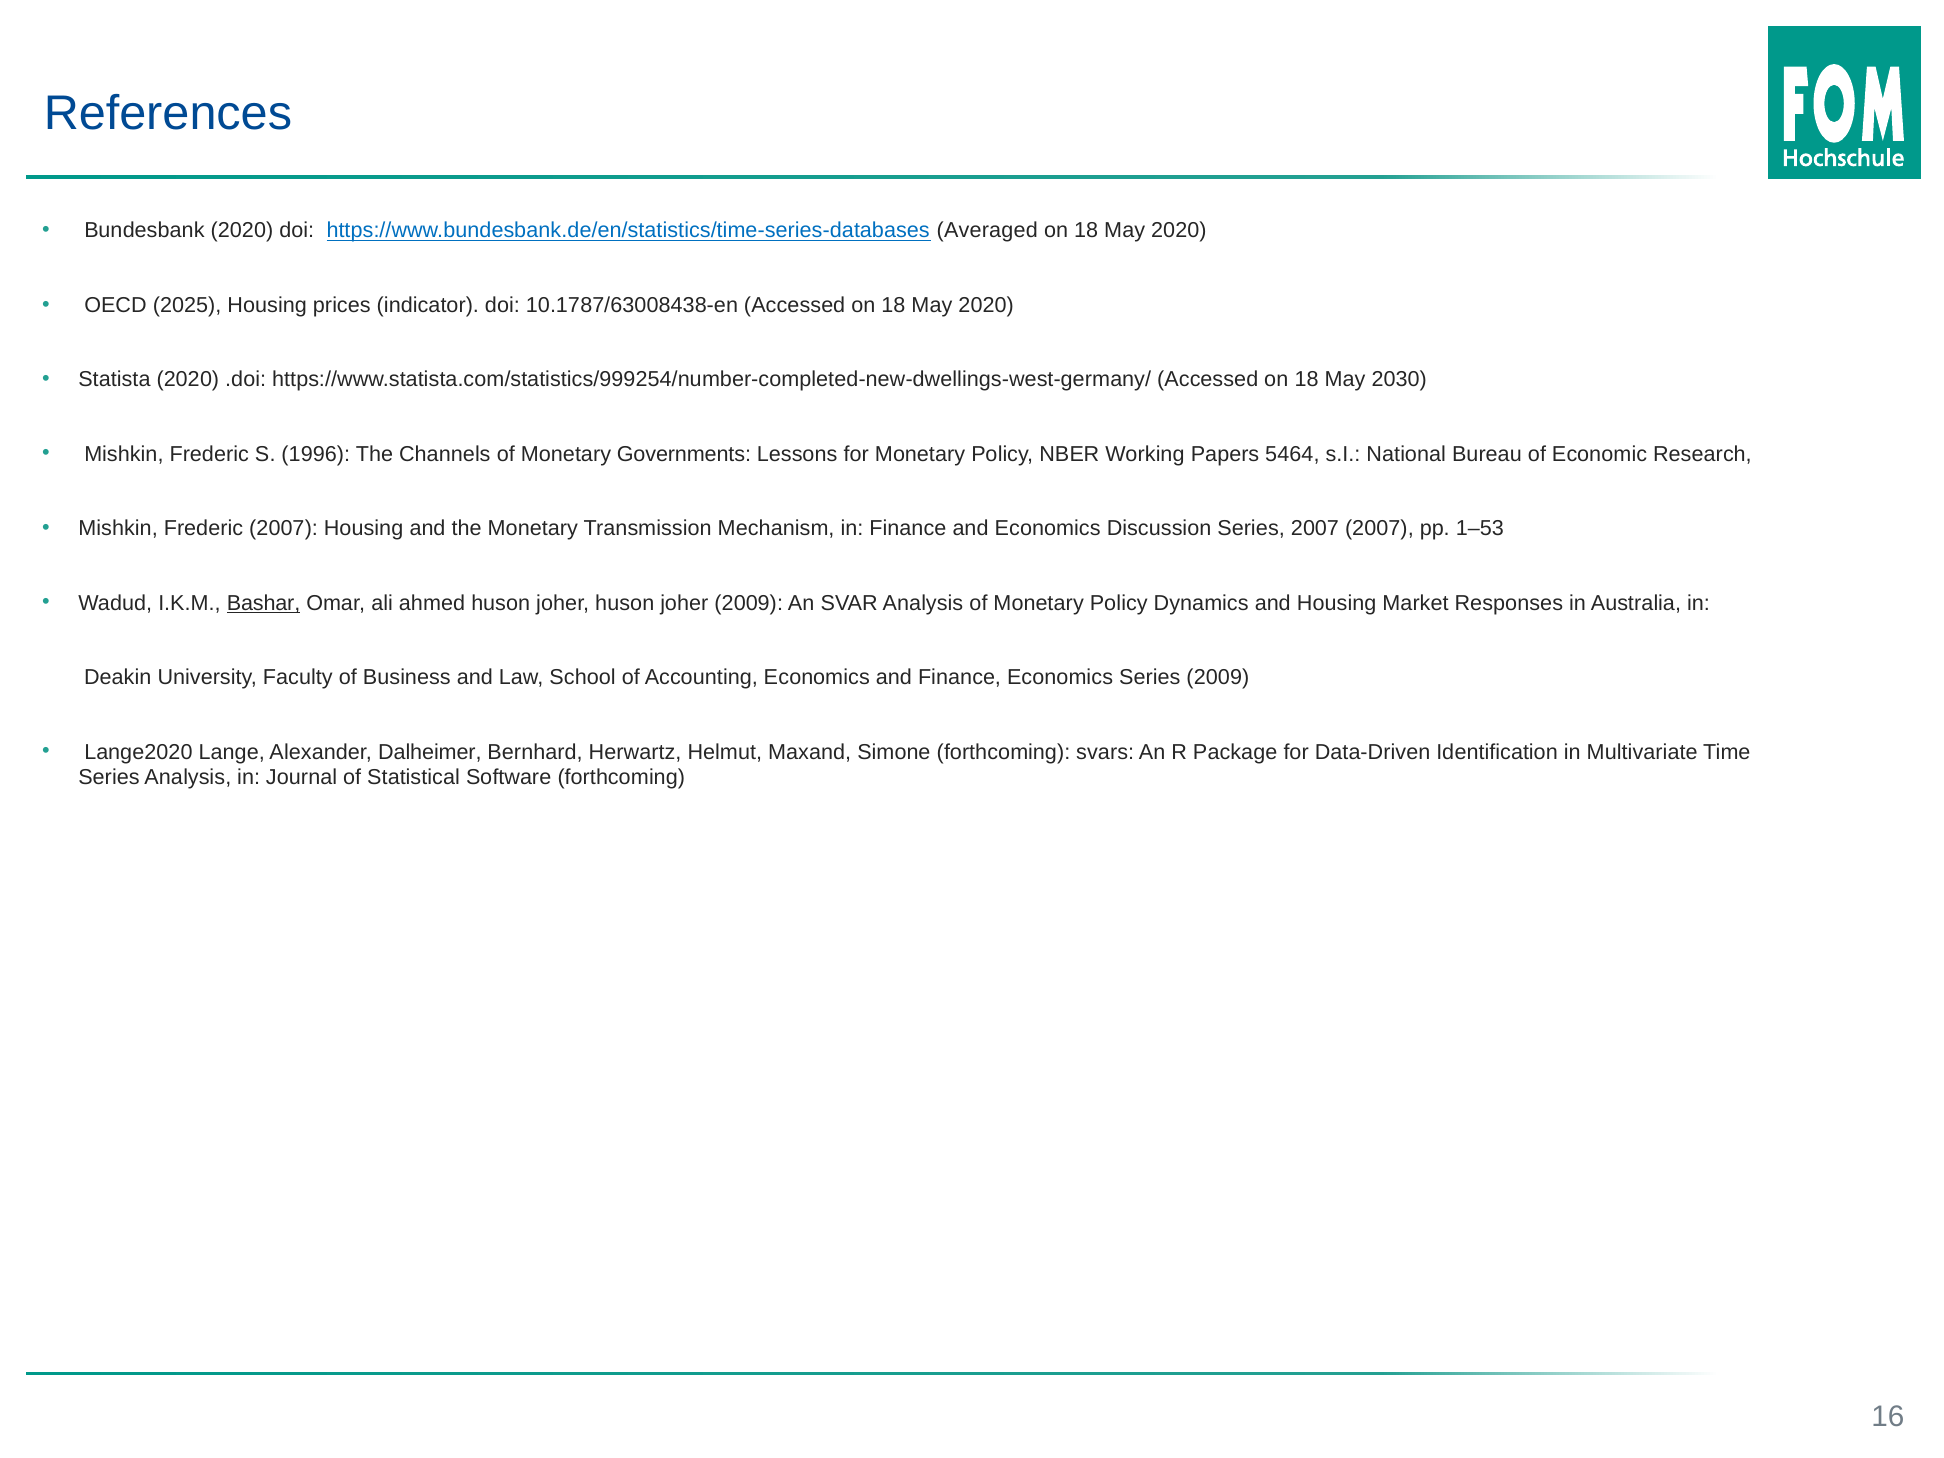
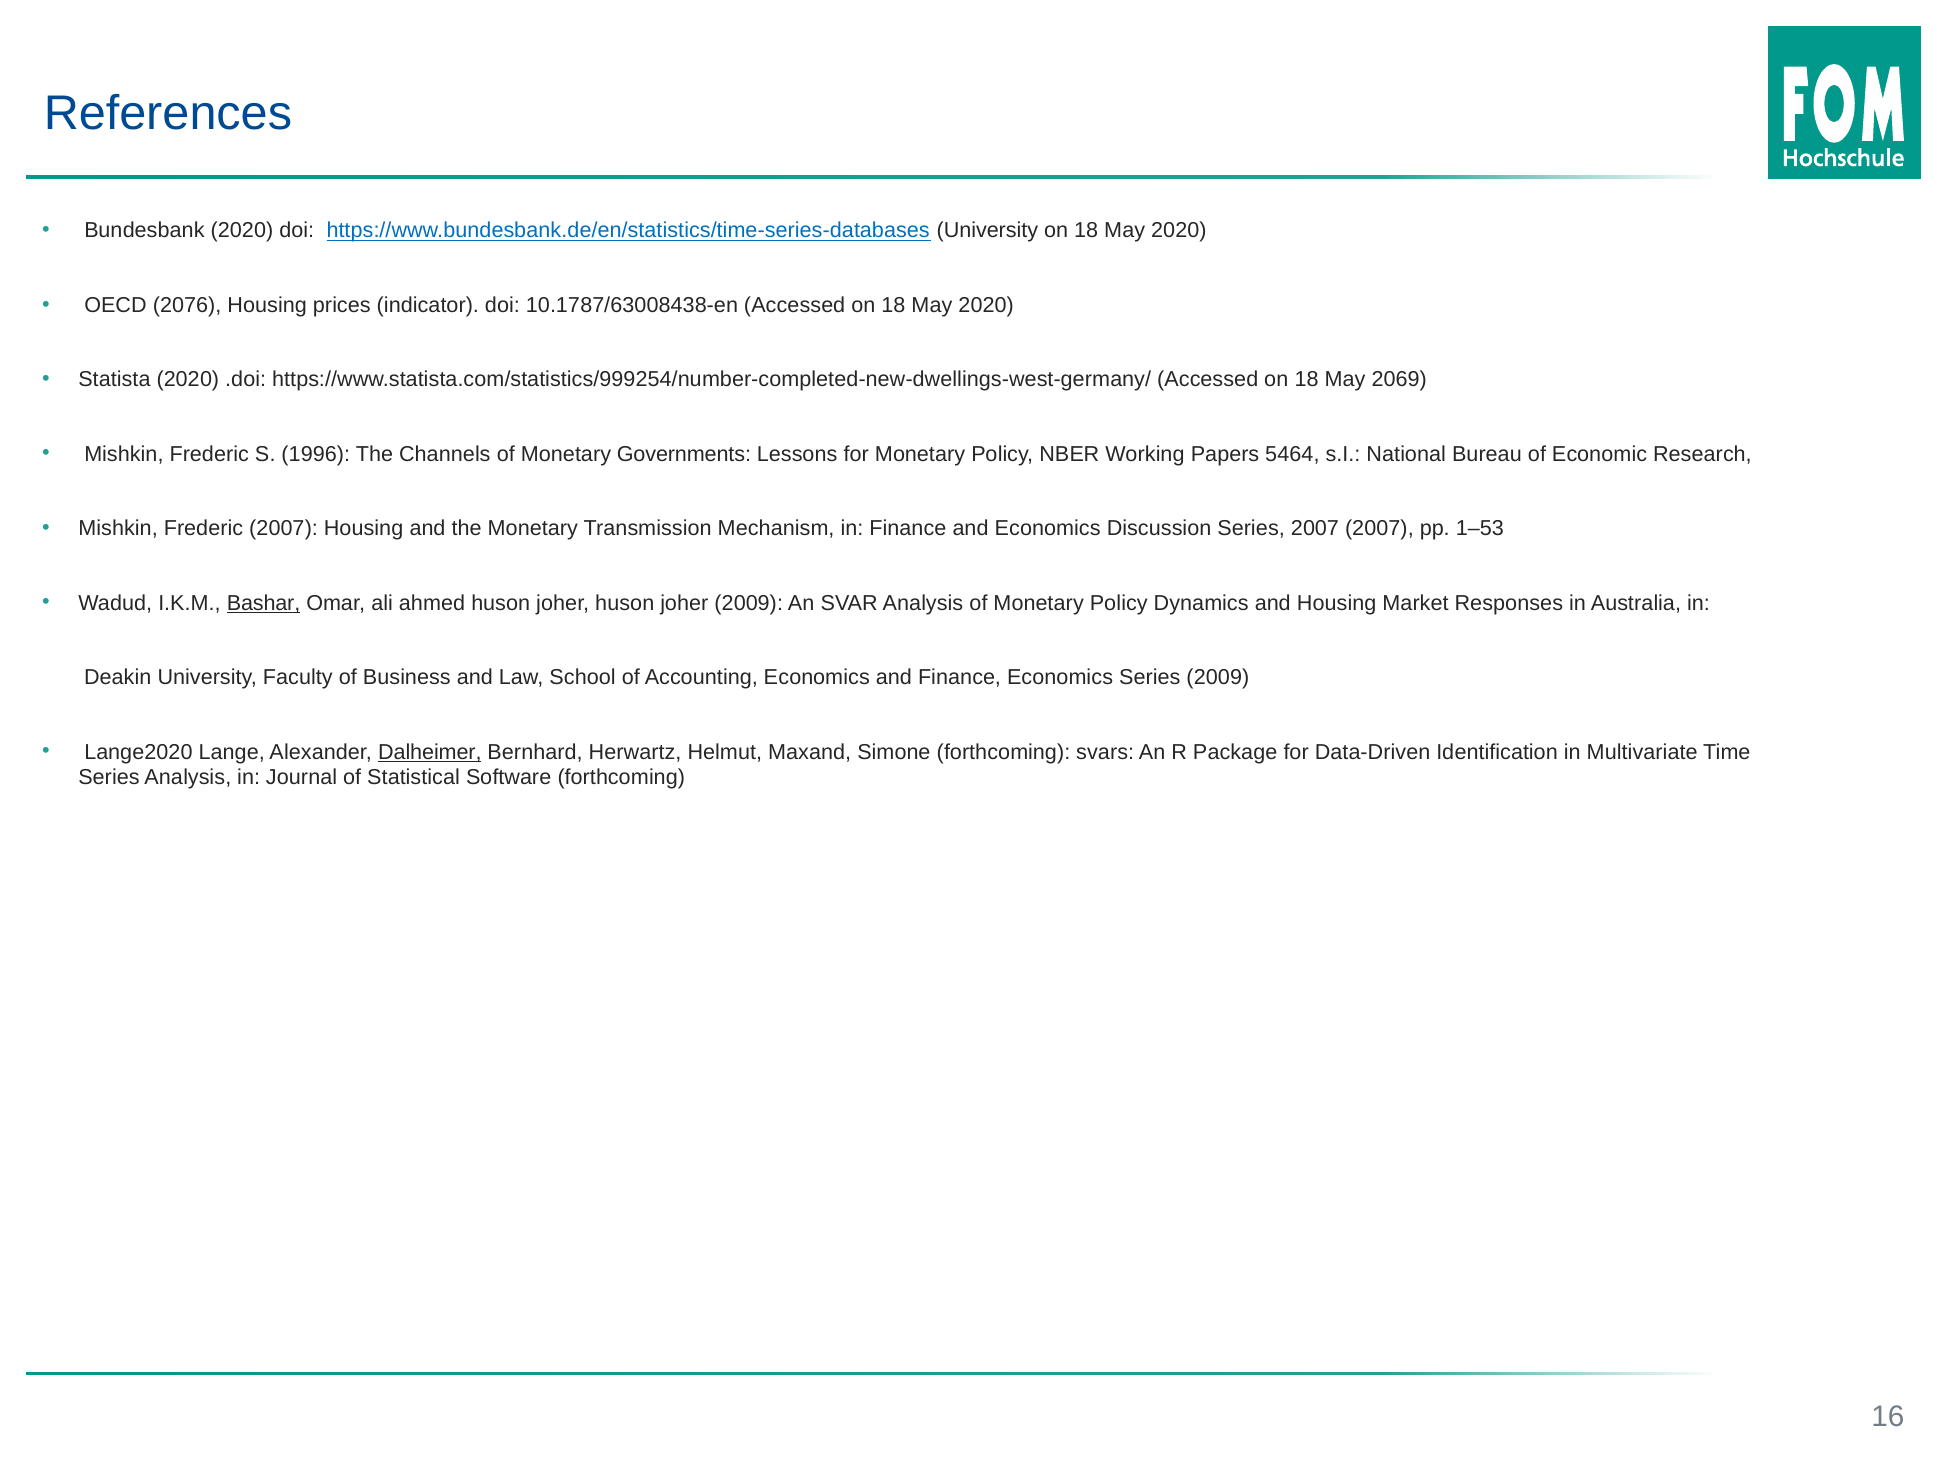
https://www.bundesbank.de/en/statistics/time-series-databases Averaged: Averaged -> University (987, 231)
2025: 2025 -> 2076 (187, 305)
2030: 2030 -> 2069 (1399, 380)
Dalheimer underline: none -> present (430, 752)
